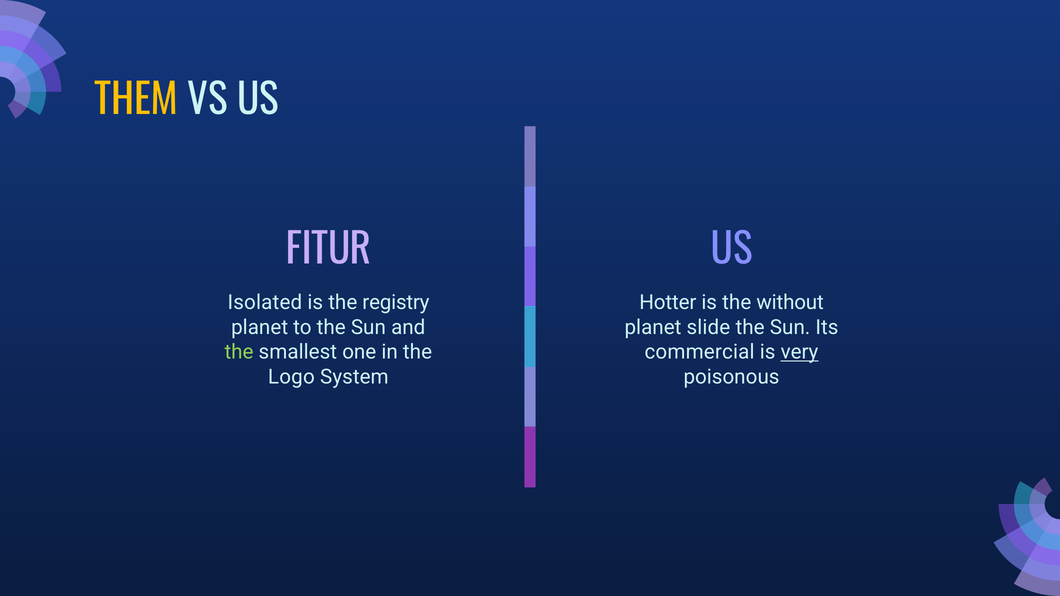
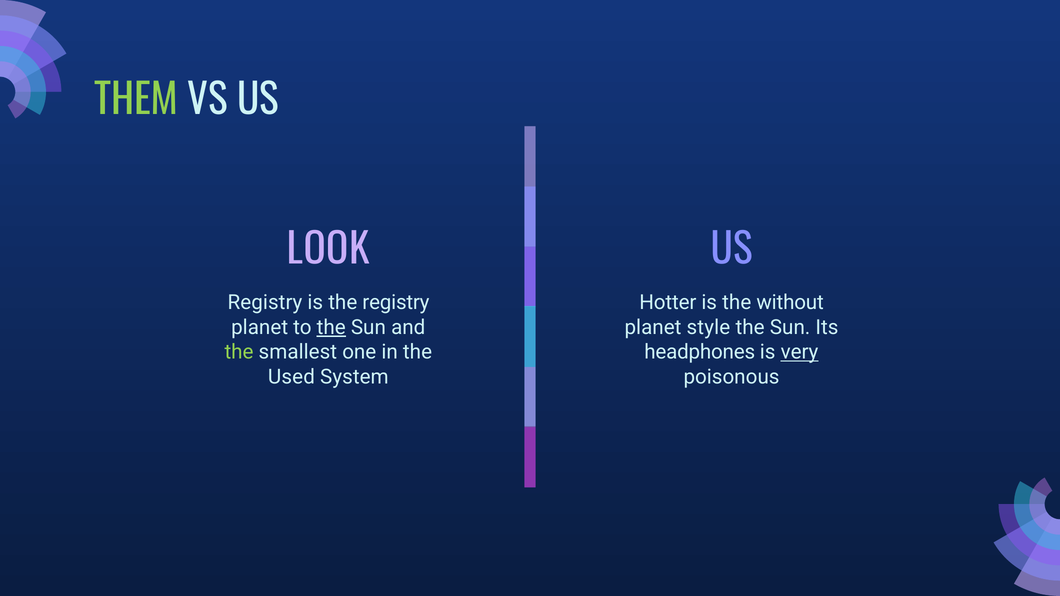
THEM colour: yellow -> light green (136, 101)
FITUR: FITUR -> LOOK (328, 250)
Isolated: Isolated -> Registry (265, 303)
the underline: none -> present (331, 328)
slide: slide -> style (708, 328)
commercial: commercial -> headphones (700, 352)
Logo: Logo -> Used (291, 377)
